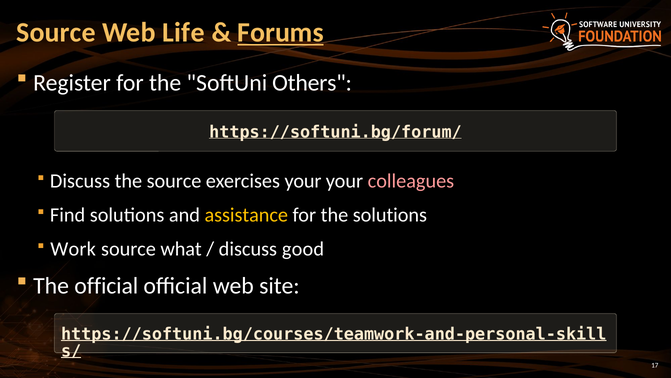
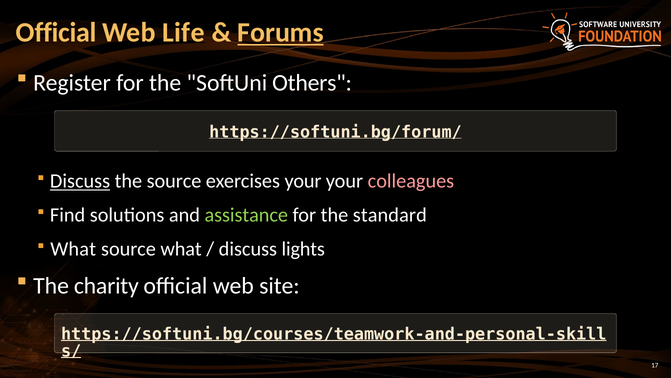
Source: Source -> Official (56, 33)
Discuss underline: none -> present (80, 181)
assistance colour: yellow -> light green (246, 215)
the solutions: solutions -> standard (390, 215)
Work: Work -> What (73, 249)
good: good -> lights (303, 249)
The official: official -> charity (106, 285)
